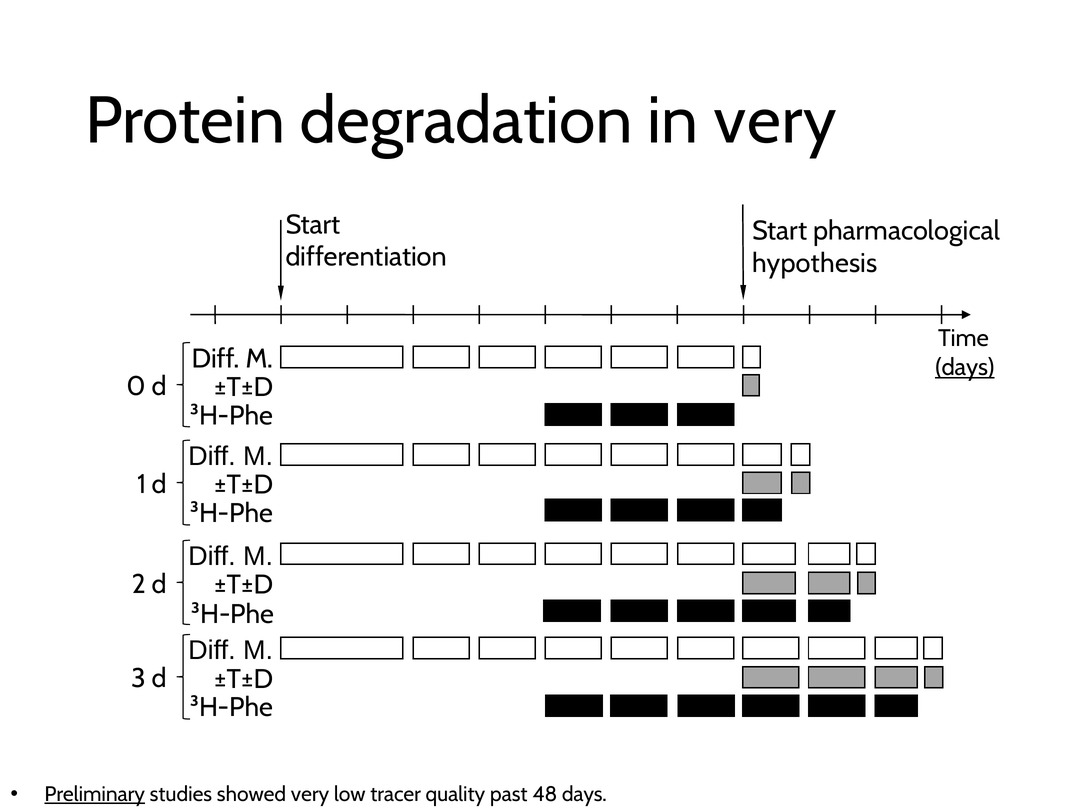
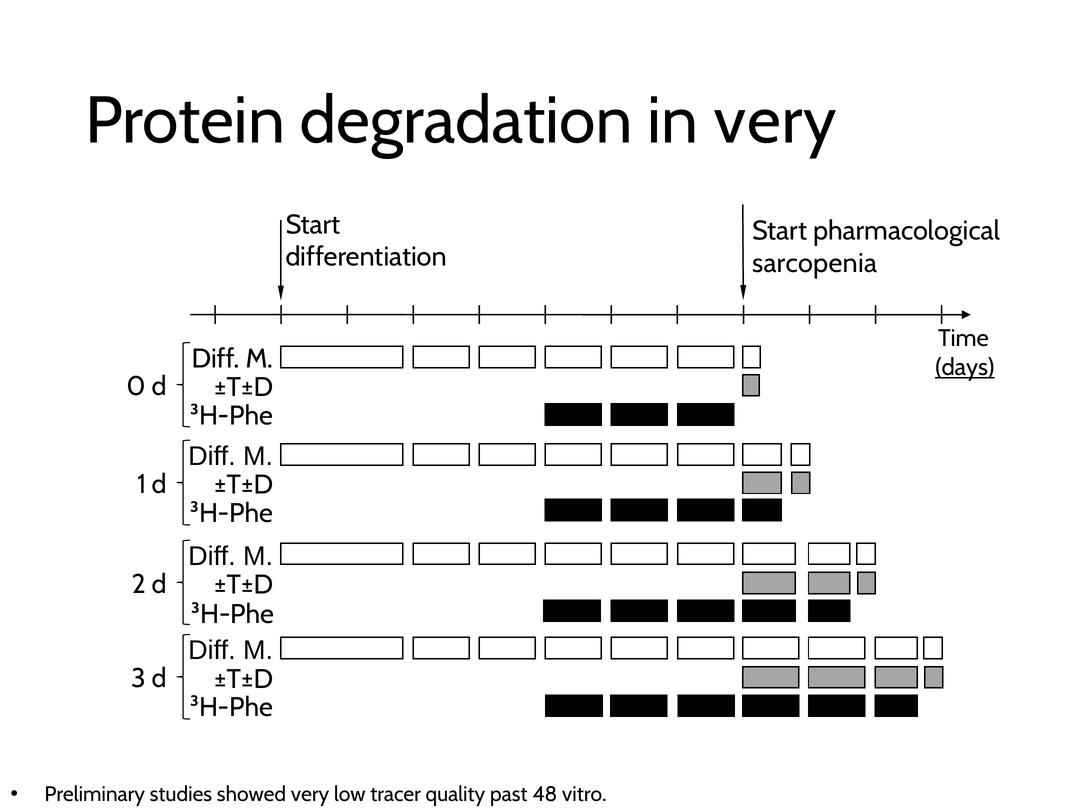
hypothesis: hypothesis -> sarcopenia (815, 263)
Preliminary underline: present -> none (95, 794)
48 days: days -> vitro (584, 794)
